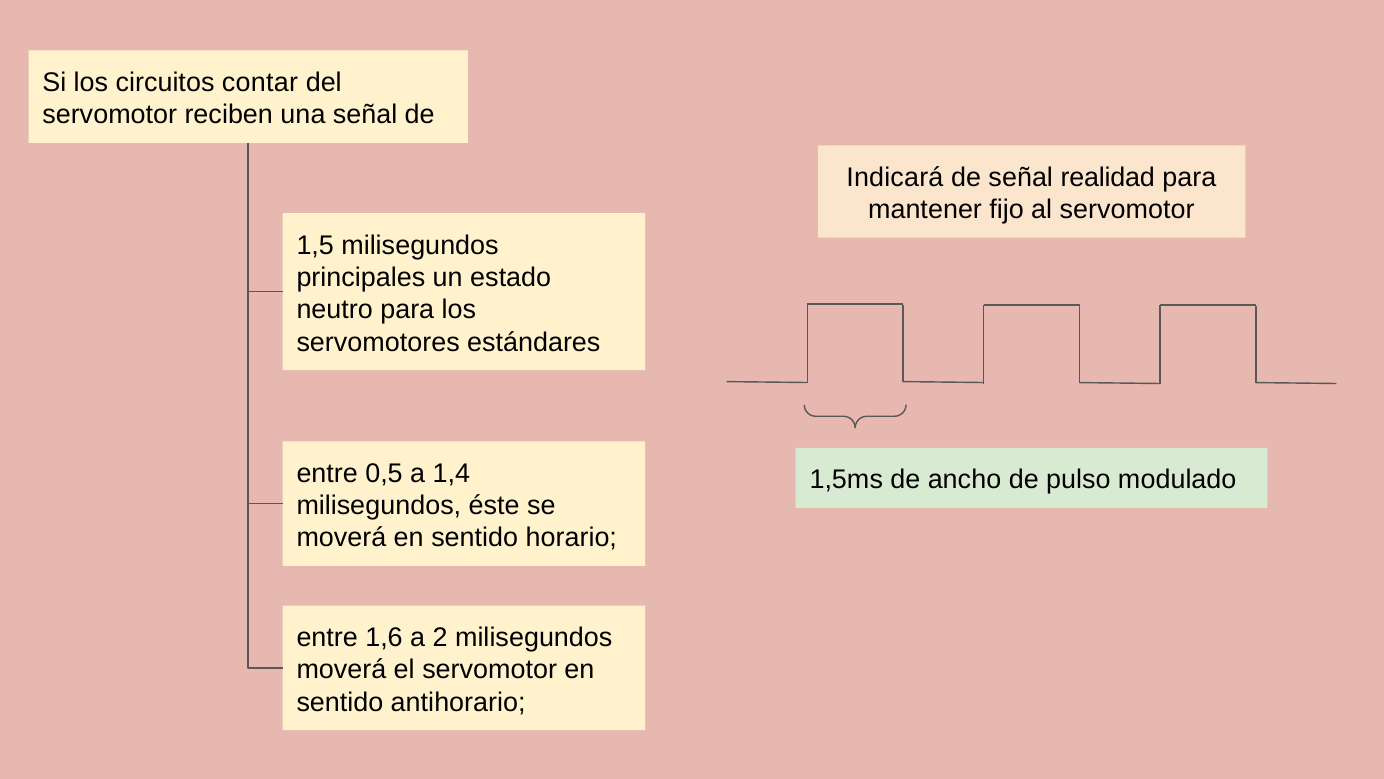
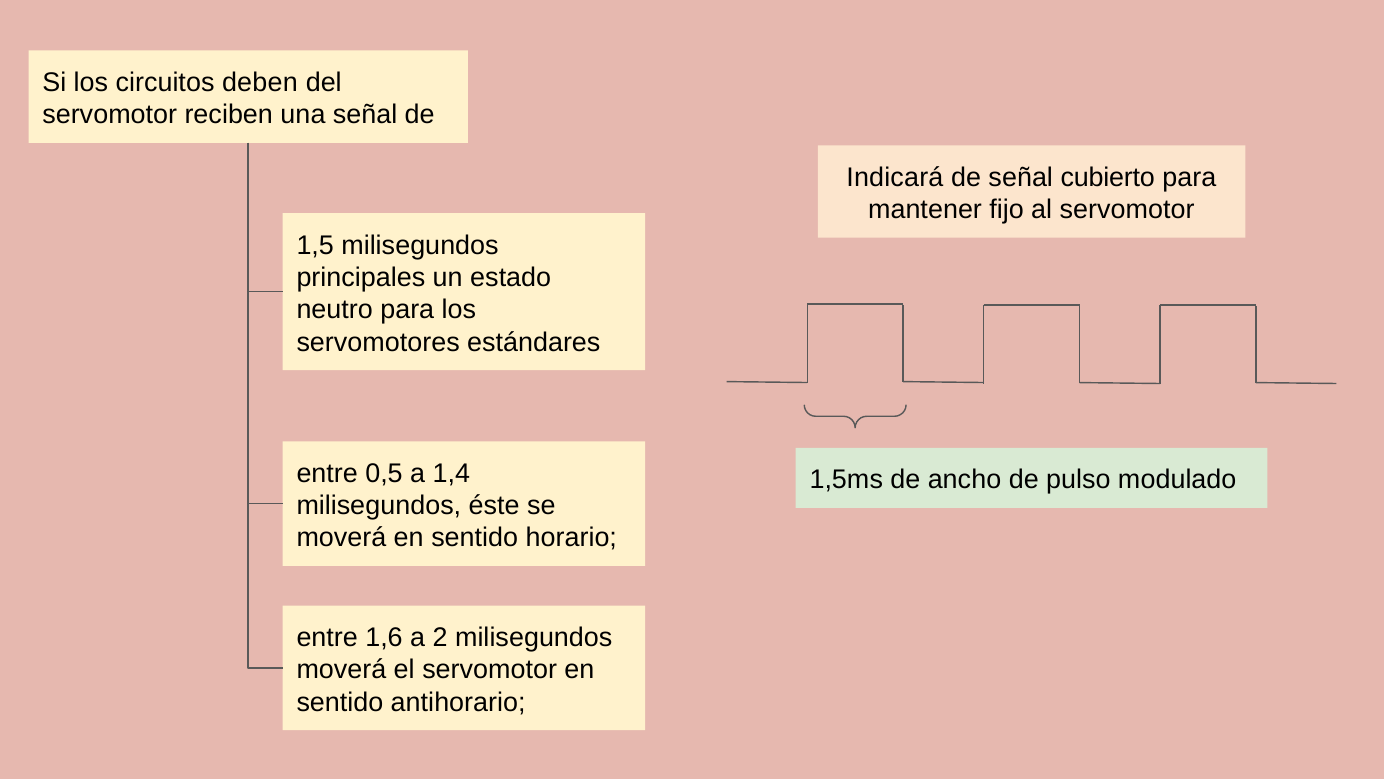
contar: contar -> deben (260, 82)
realidad: realidad -> cubierto (1108, 177)
